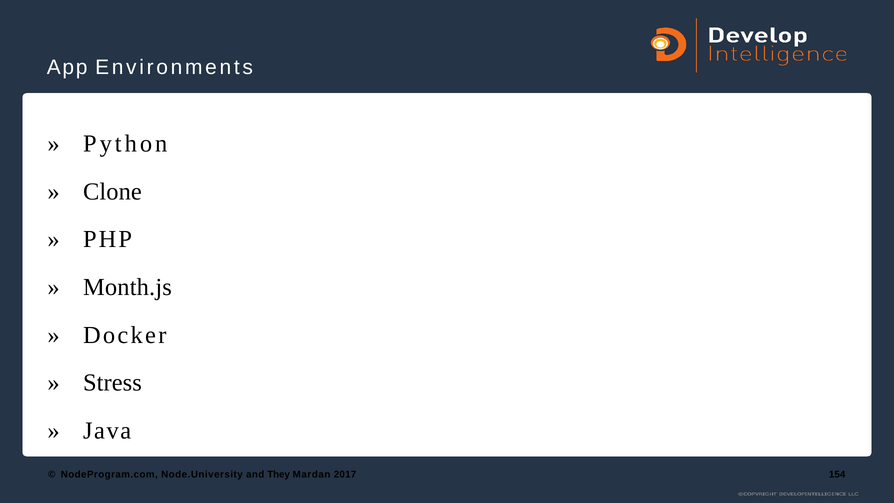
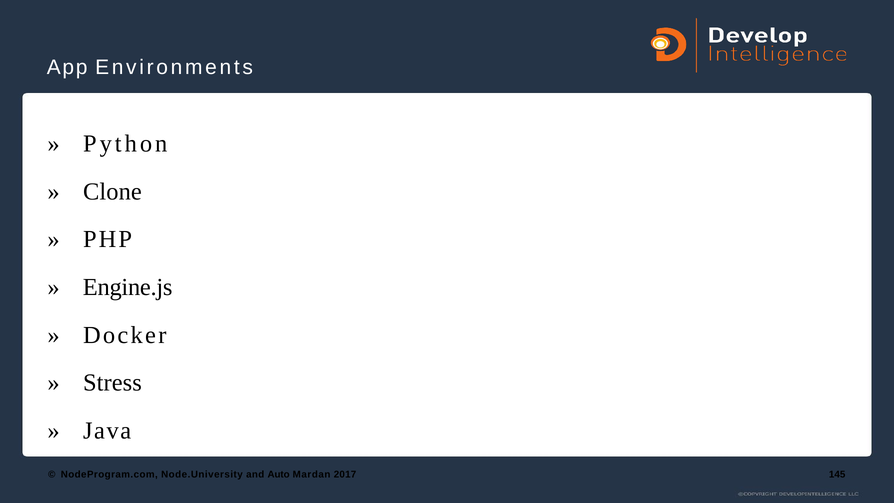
Month.js: Month.js -> Engine.js (128, 287)
They: They -> Auto (279, 474)
154: 154 -> 145 (837, 474)
